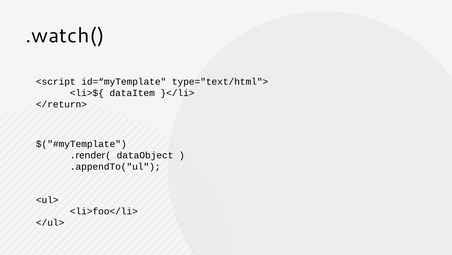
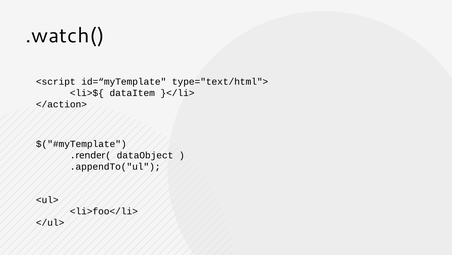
</return>: </return> -> </action> (61, 104)
